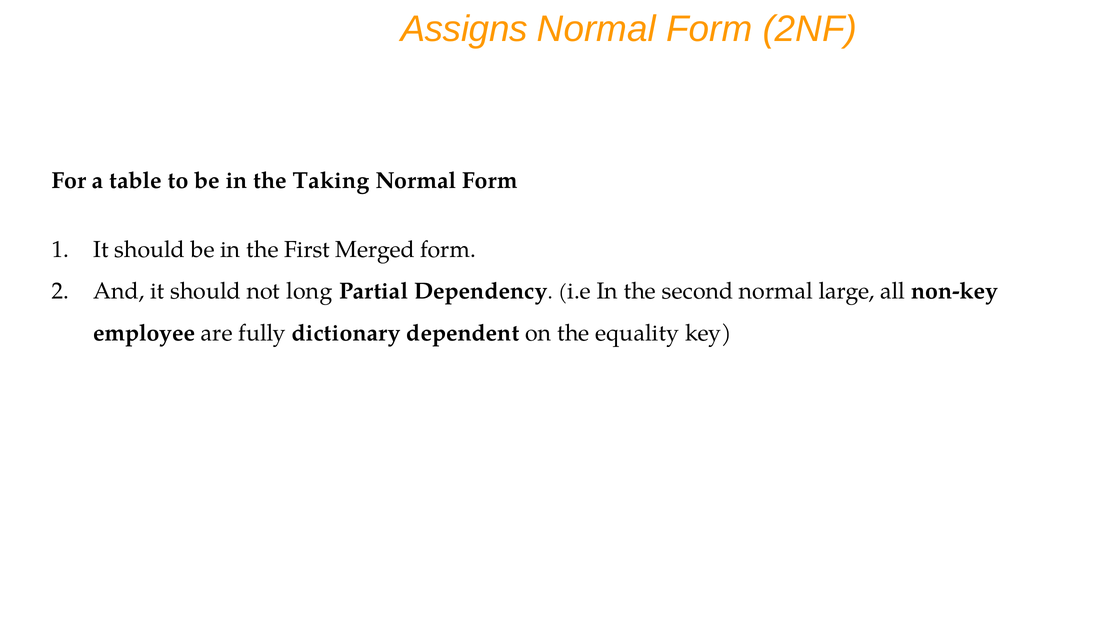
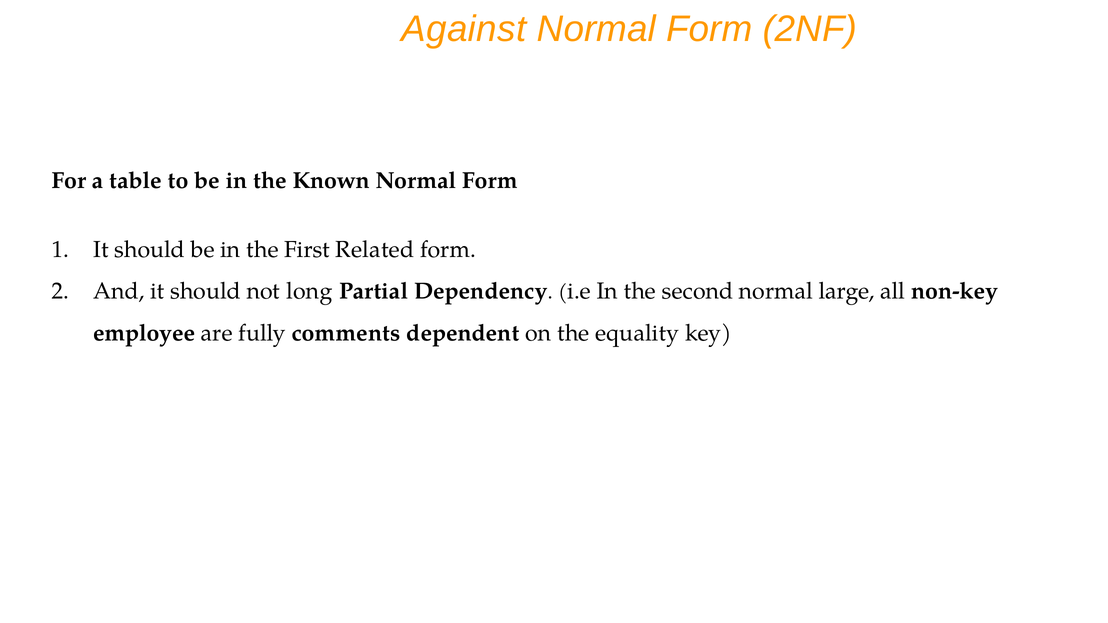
Assigns: Assigns -> Against (464, 29)
Taking: Taking -> Known (331, 181)
Merged: Merged -> Related (375, 250)
dictionary: dictionary -> comments (346, 333)
